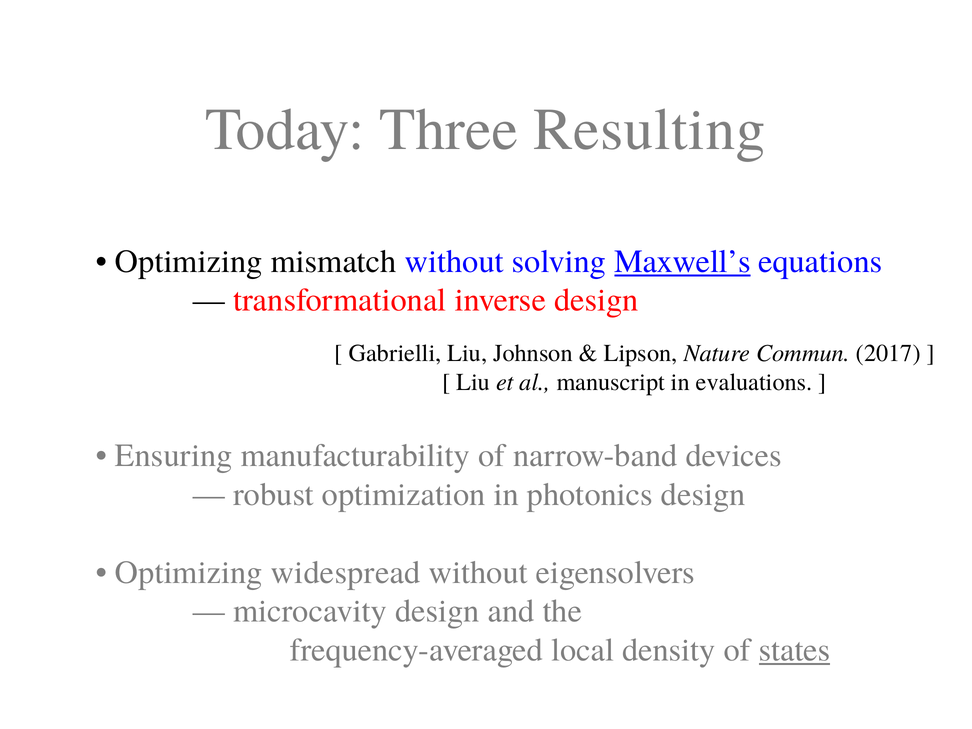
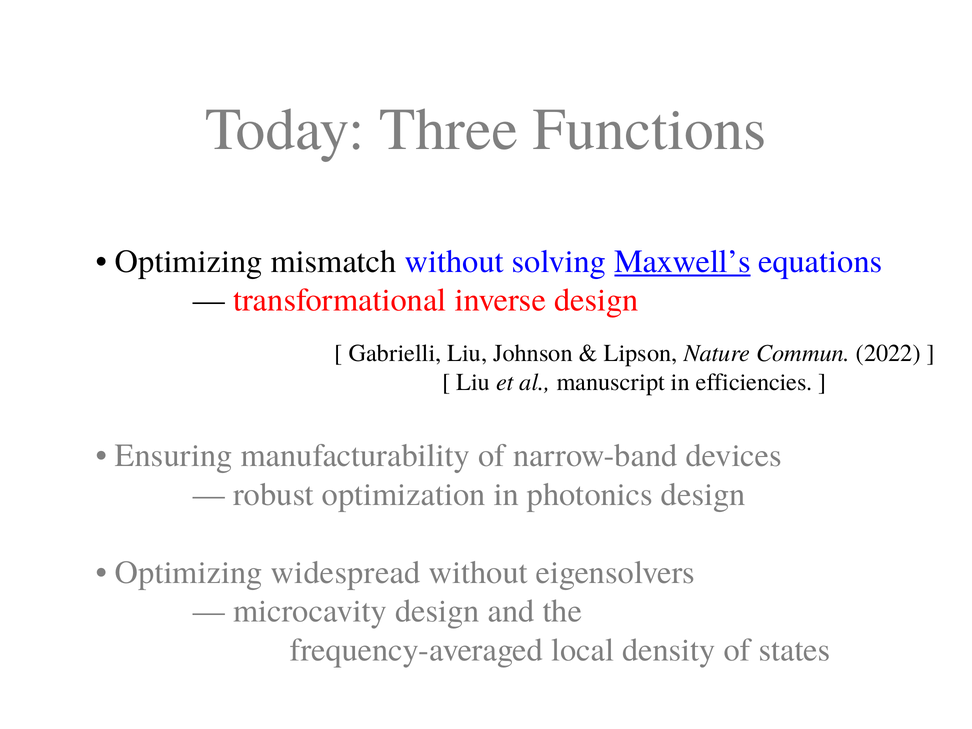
Resulting: Resulting -> Functions (650, 130)
2017: 2017 -> 2022 (888, 353)
evaluations: evaluations -> efficiencies (754, 382)
states underline: present -> none (795, 650)
